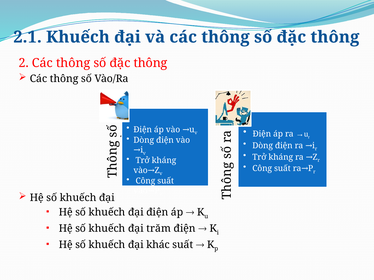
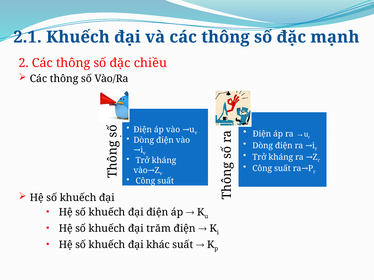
thông: thông -> mạnh (335, 37)
thông: thông -> chiều (150, 63)
